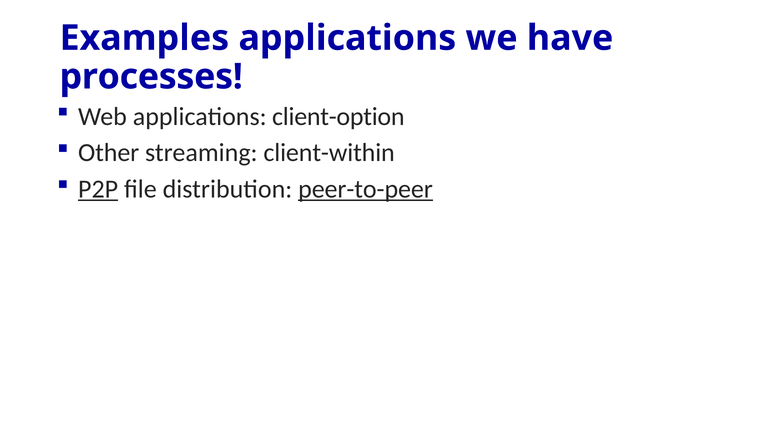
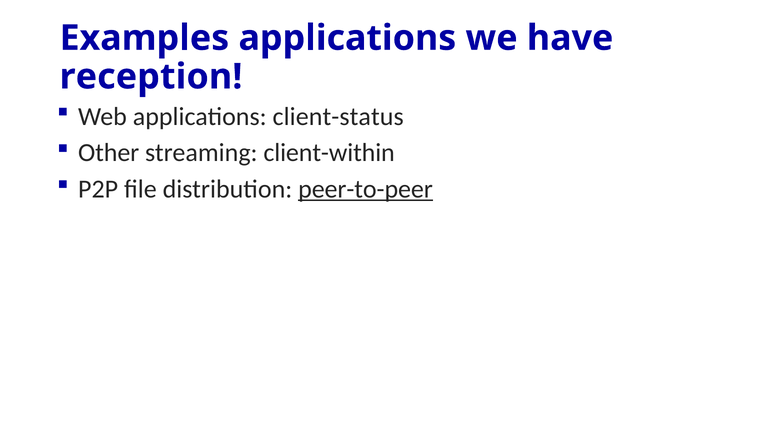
processes: processes -> reception (151, 77)
client-option: client-option -> client-status (338, 117)
P2P underline: present -> none (98, 189)
